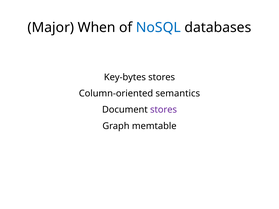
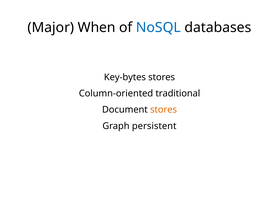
semantics: semantics -> traditional (178, 93)
stores colour: purple -> orange (164, 110)
memtable: memtable -> persistent (154, 126)
